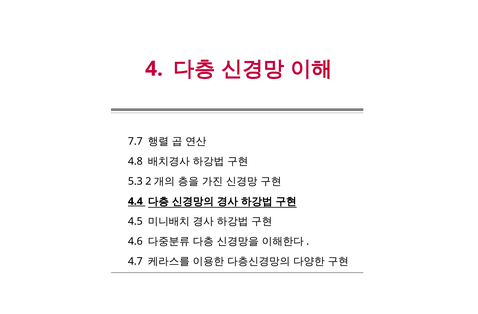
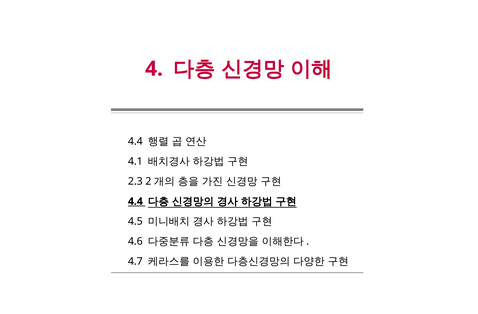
7.7: 7.7 -> 4.4 (135, 141)
4.8: 4.8 -> 4.1 (135, 161)
5.3: 5.3 -> 2.3 (135, 181)
